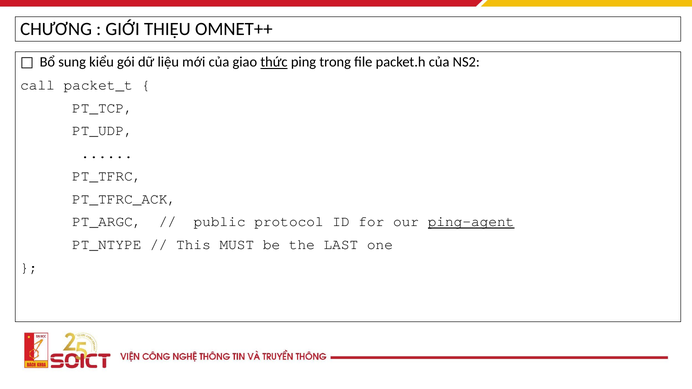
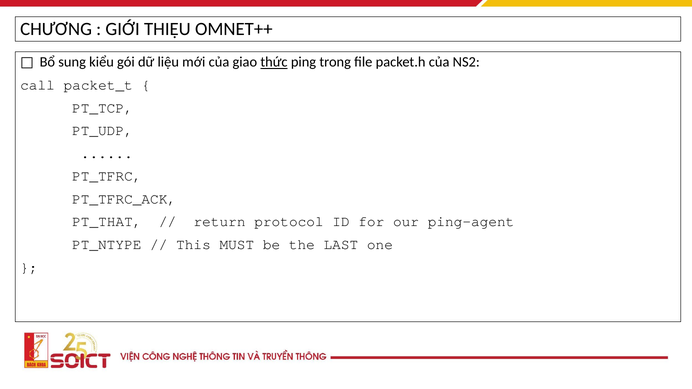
PT_ARGC: PT_ARGC -> PT_THAT (107, 222)
public: public -> return (220, 222)
ping-agent underline: present -> none (471, 222)
